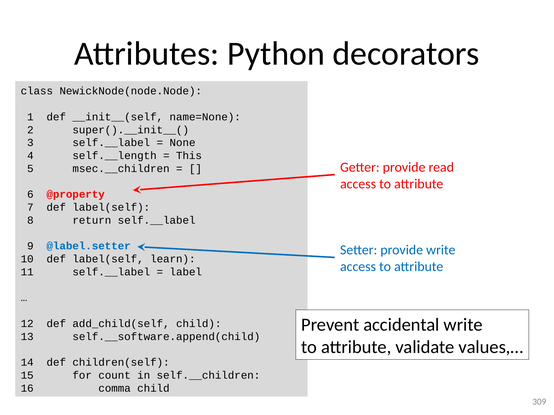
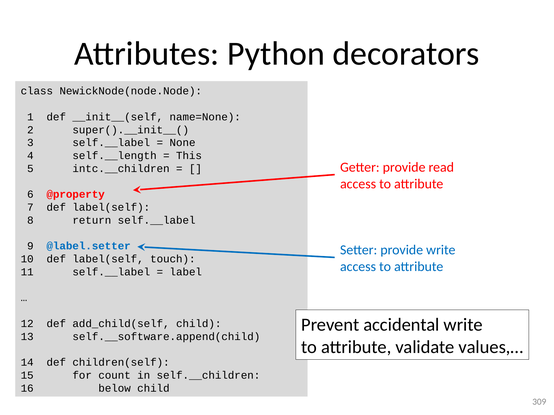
msec.__children: msec.__children -> intc.__children (121, 169)
learn: learn -> touch (173, 259)
comma: comma -> below (115, 389)
